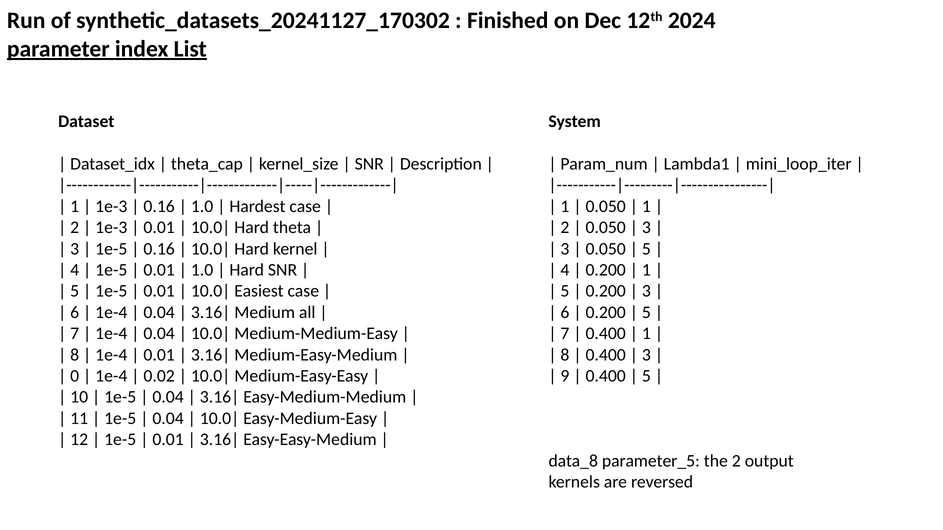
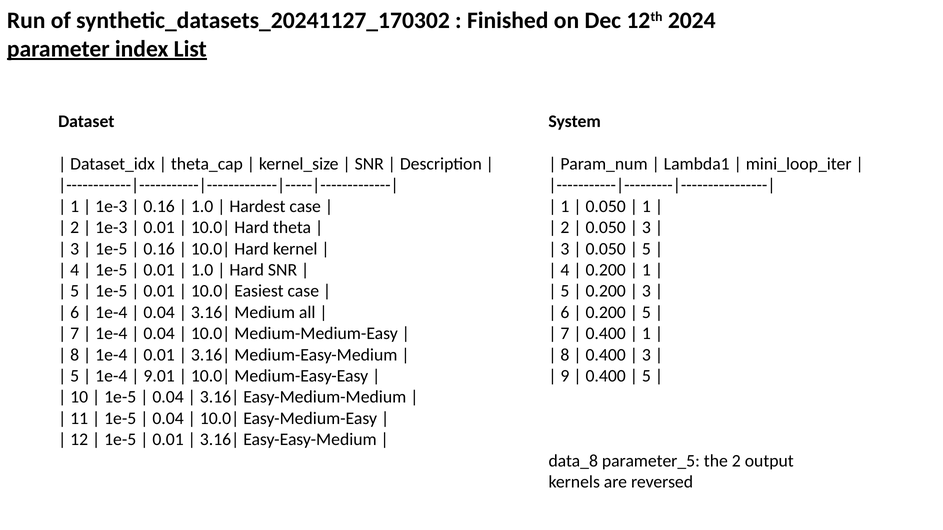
0: 0 -> 5 (75, 376)
0.02: 0.02 -> 9.01 (159, 376)
